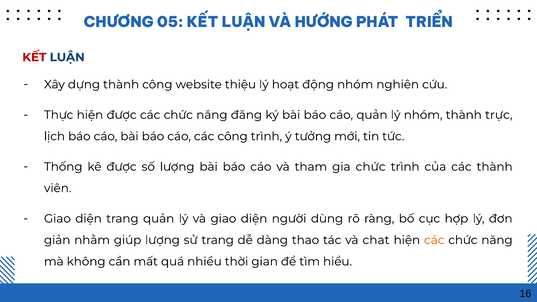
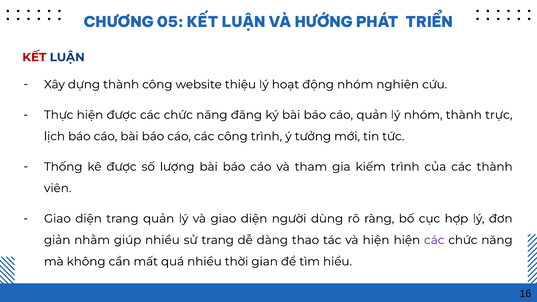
gia chức: chức -> kiếm (371, 167)
giúp lượng: lượng -> nhiều (162, 240)
và chat: chat -> hiện (376, 240)
các colour: orange -> purple (434, 240)
